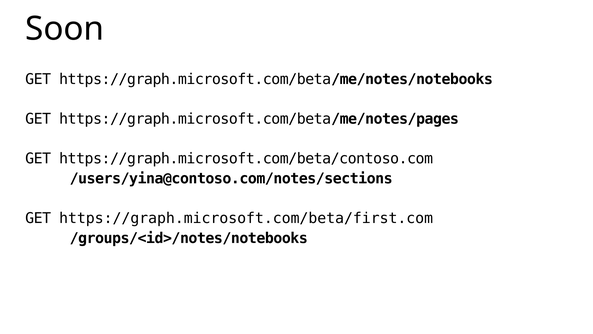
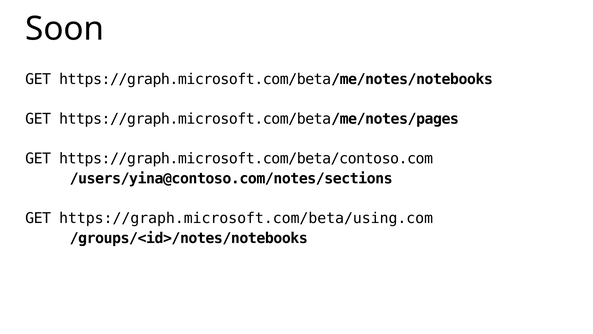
https://graph.microsoft.com/beta/first.com: https://graph.microsoft.com/beta/first.com -> https://graph.microsoft.com/beta/using.com (246, 218)
